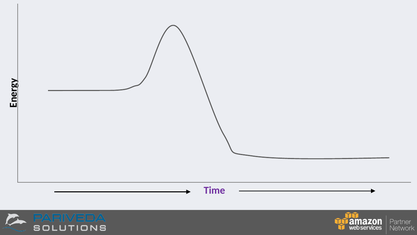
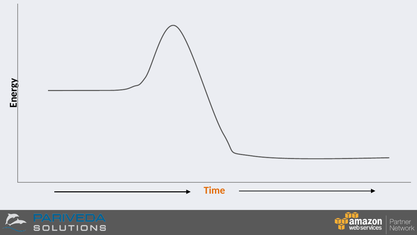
Time colour: purple -> orange (214, 190)
